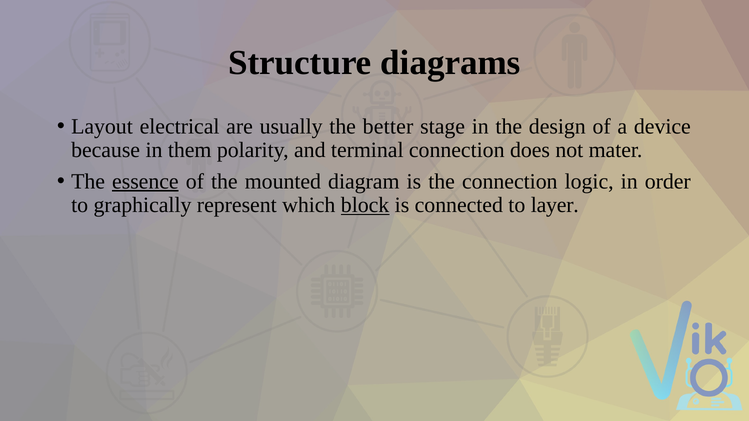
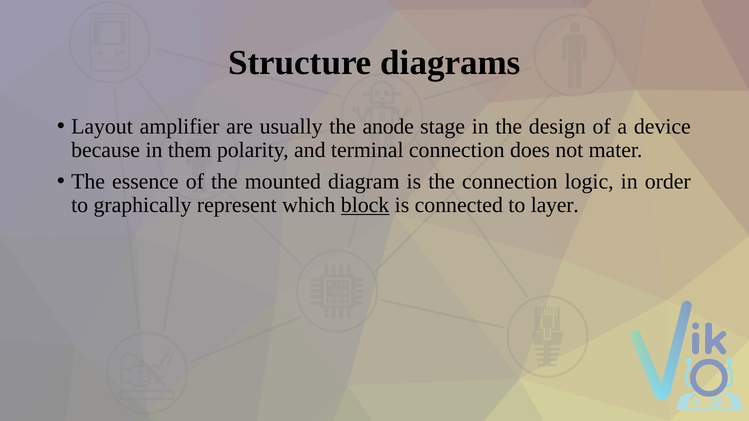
electrical: electrical -> amplifier (180, 127)
better: better -> anode (388, 127)
essence underline: present -> none (145, 182)
